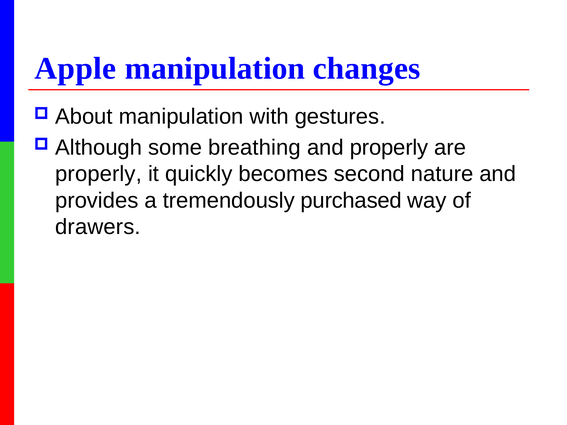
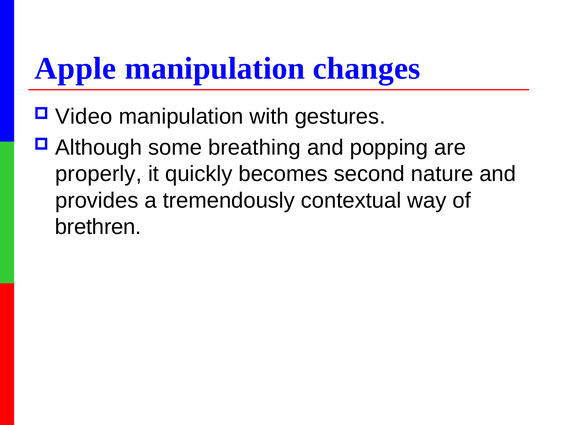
About: About -> Video (84, 117)
and properly: properly -> popping (389, 148)
purchased: purchased -> contextual (351, 201)
drawers: drawers -> brethren (98, 227)
